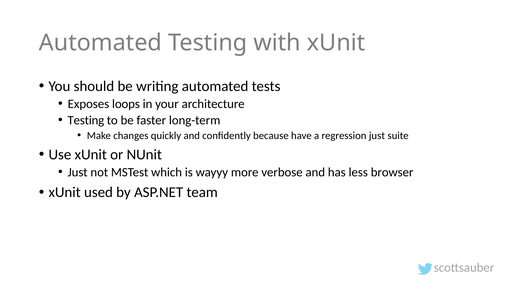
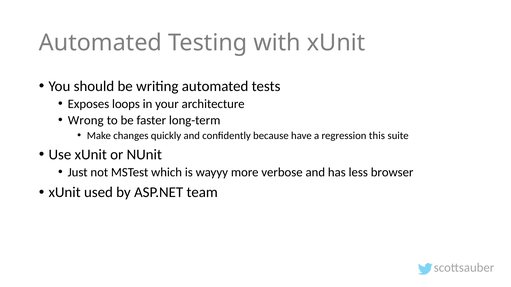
Testing: Testing -> Wrong (86, 120)
regression just: just -> this (377, 136)
